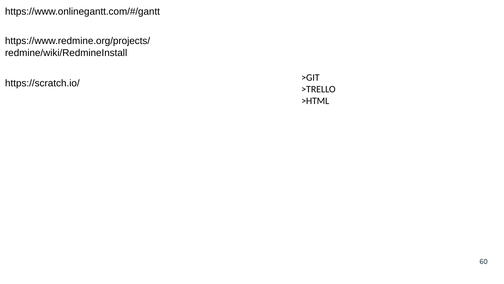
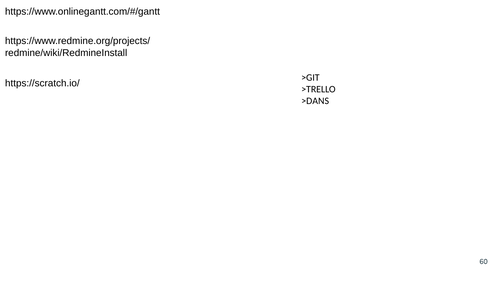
>HTML: >HTML -> >DANS (315, 101)
